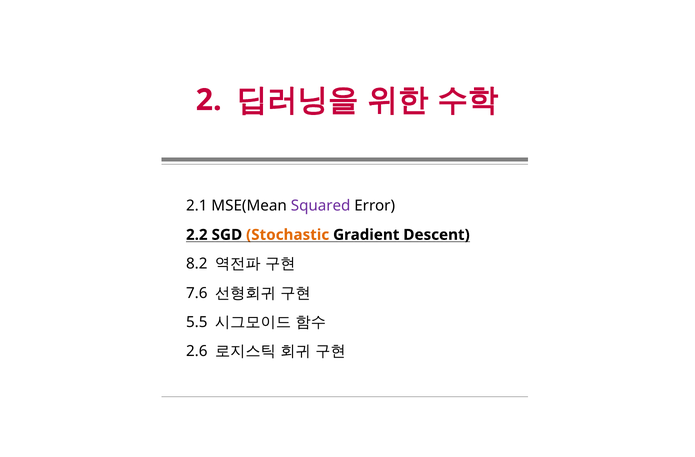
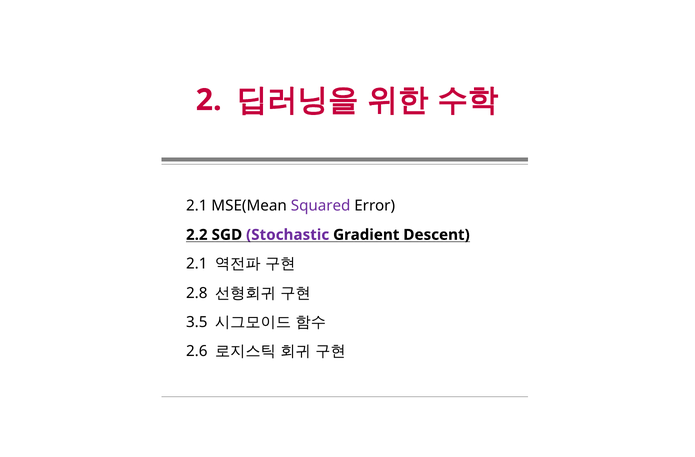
Stochastic colour: orange -> purple (288, 235)
8.2: 8.2 -> 2.1 (197, 264)
7.6: 7.6 -> 2.8 (197, 293)
5.5: 5.5 -> 3.5 (197, 322)
